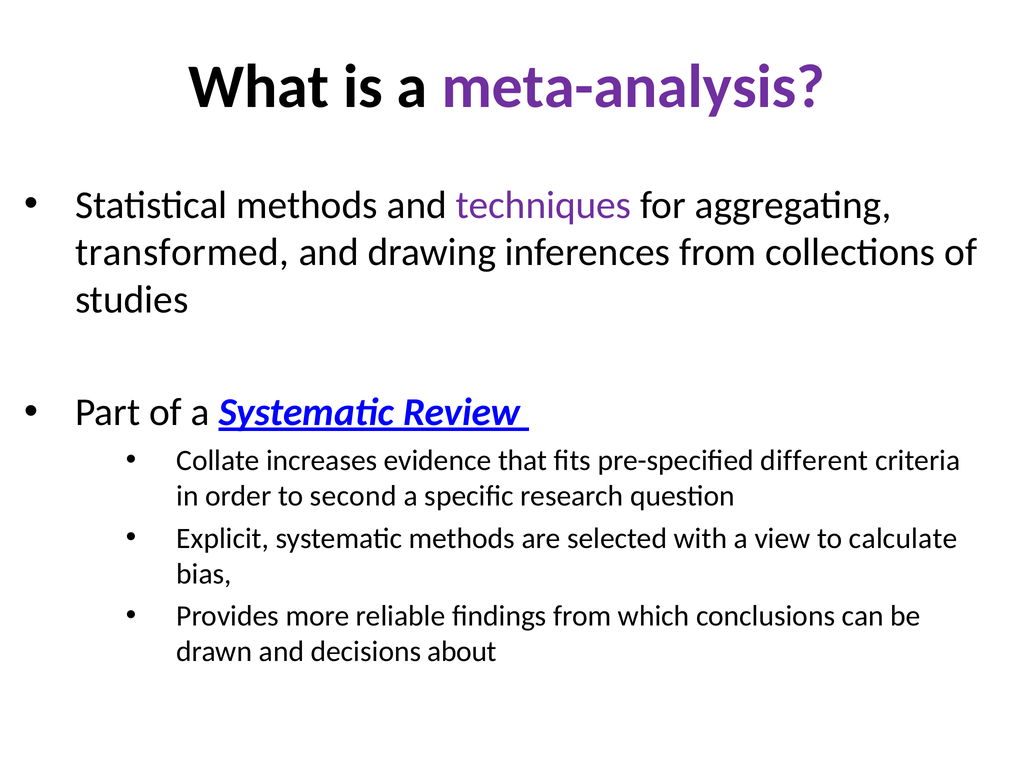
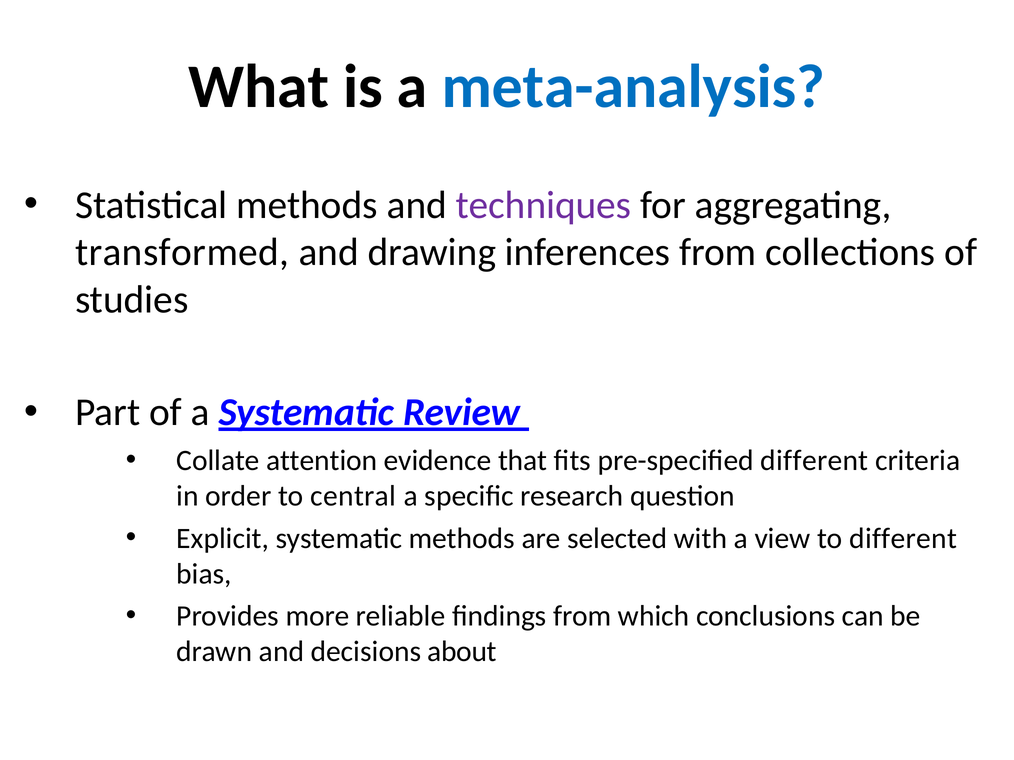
meta-analysis colour: purple -> blue (633, 87)
increases: increases -> attention (322, 461)
second: second -> central (353, 496)
to calculate: calculate -> different (903, 539)
